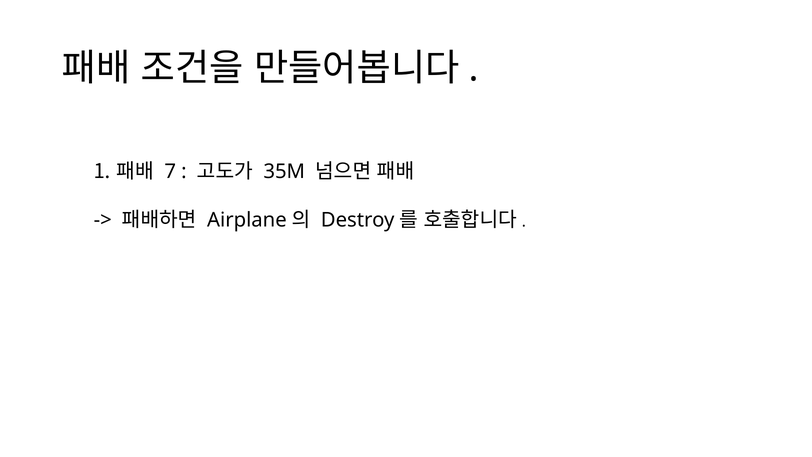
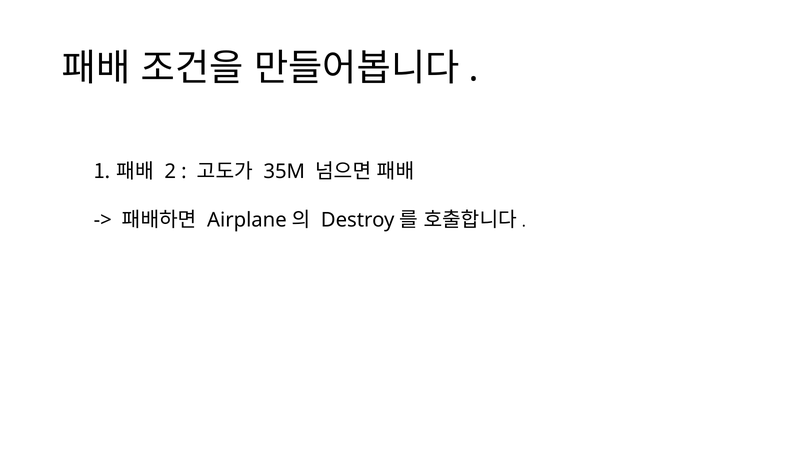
7: 7 -> 2 (170, 171)
